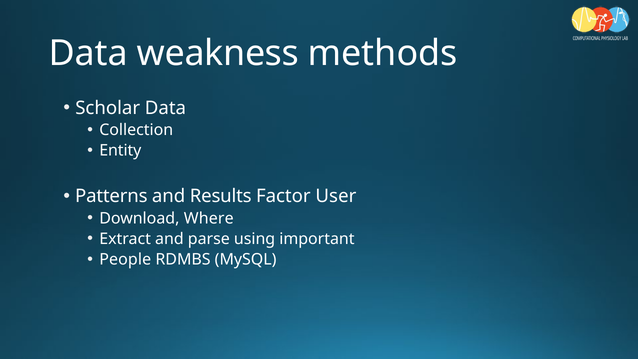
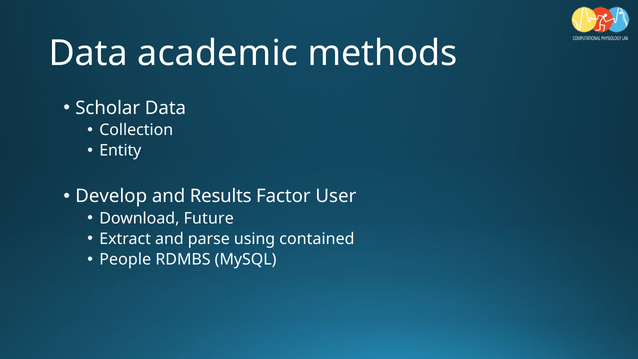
weakness: weakness -> academic (218, 54)
Patterns: Patterns -> Develop (111, 196)
Where: Where -> Future (209, 218)
important: important -> contained (317, 239)
